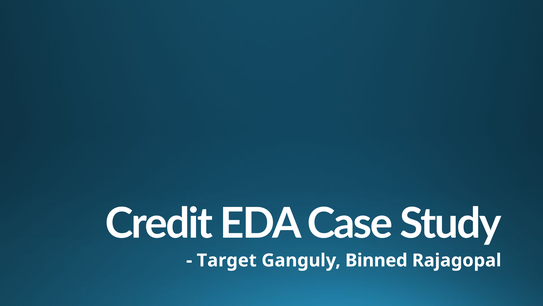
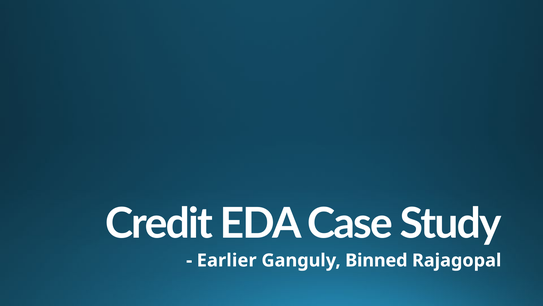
Target: Target -> Earlier (227, 260)
